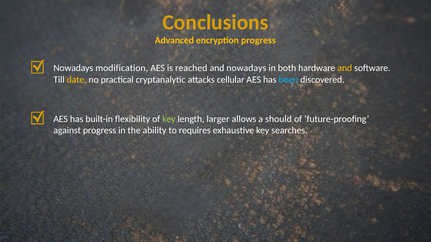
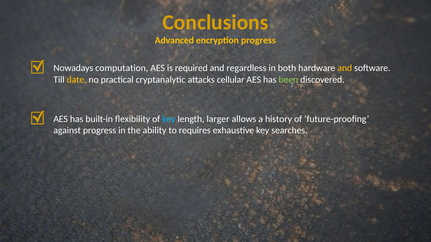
modification: modification -> computation (122, 68)
reached: reached -> required (191, 68)
and nowadays: nowadays -> regardless (246, 68)
been colour: light blue -> light green (288, 80)
key colour: light green -> light blue (169, 119)
should: should -> history (279, 119)
